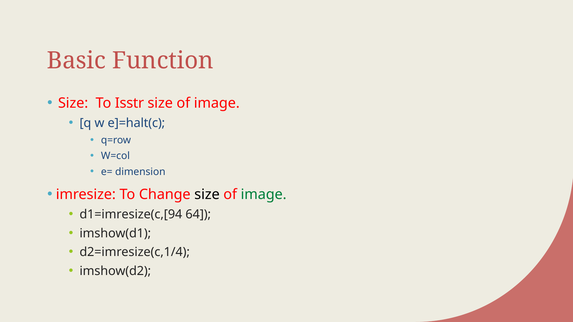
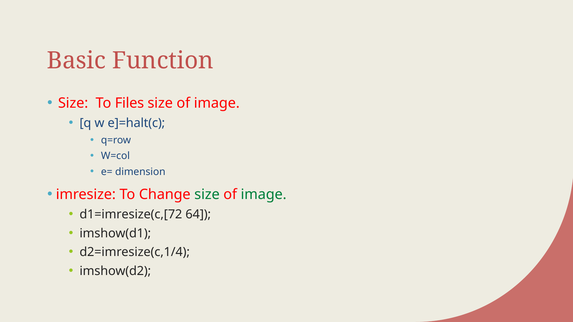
Isstr: Isstr -> Files (129, 103)
size colour: black -> green (207, 195)
d1=imresize(c,[94: d1=imresize(c,[94 -> d1=imresize(c,[72 (131, 215)
